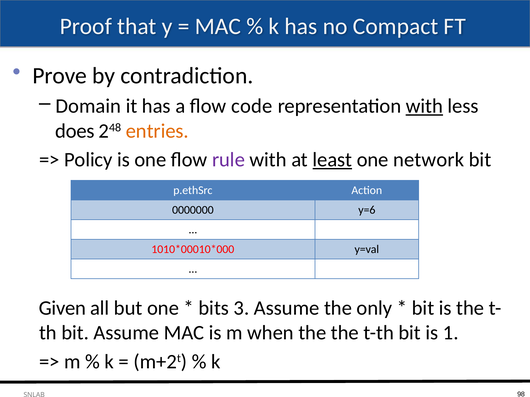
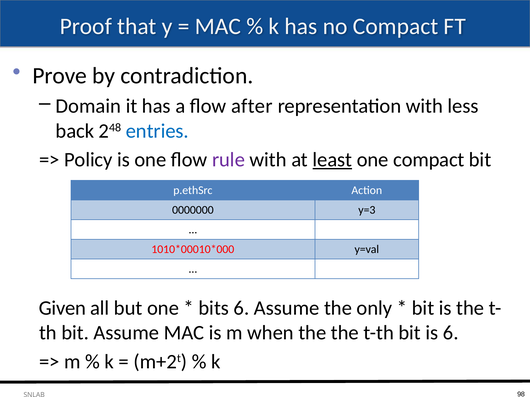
code: code -> after (252, 106)
with underline: present -> none (424, 106)
does: does -> back (75, 131)
entries colour: orange -> blue (157, 131)
one network: network -> compact (429, 160)
y=6: y=6 -> y=3 (367, 210)
bits 3: 3 -> 6 (241, 308)
is 1: 1 -> 6 (451, 333)
